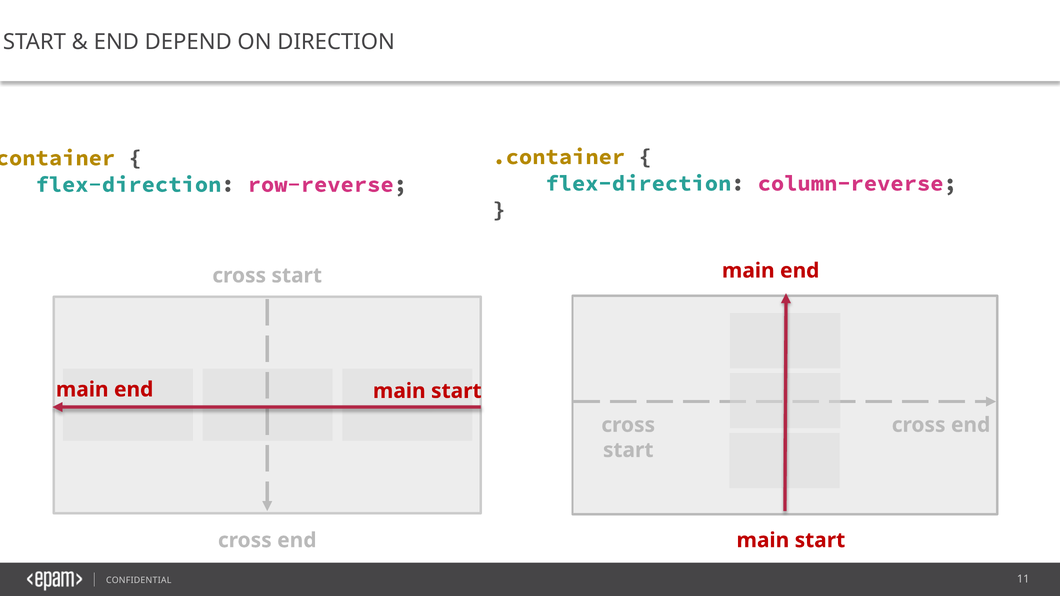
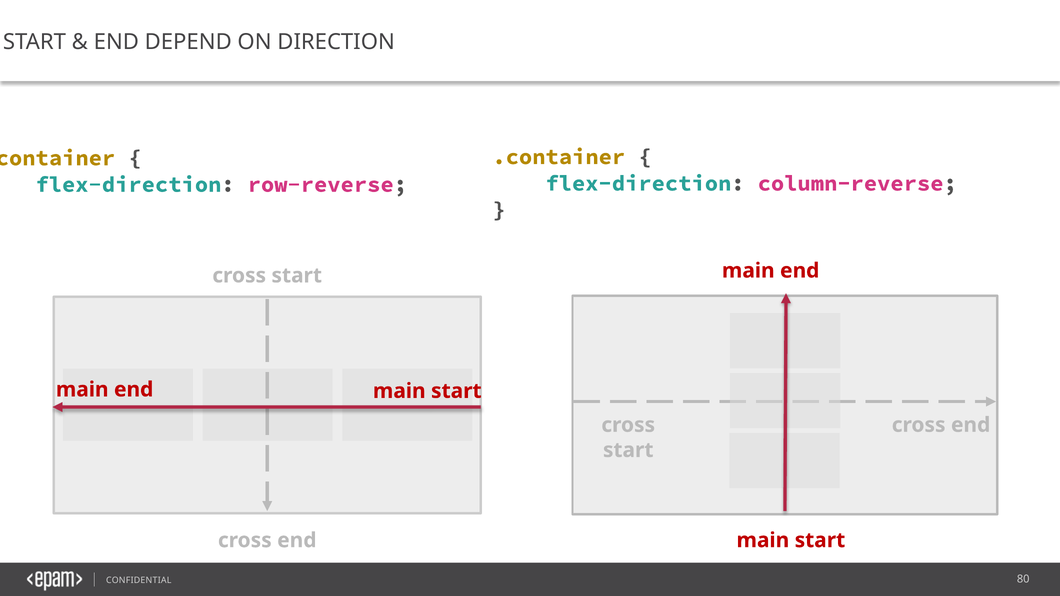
11: 11 -> 80 (1023, 579)
